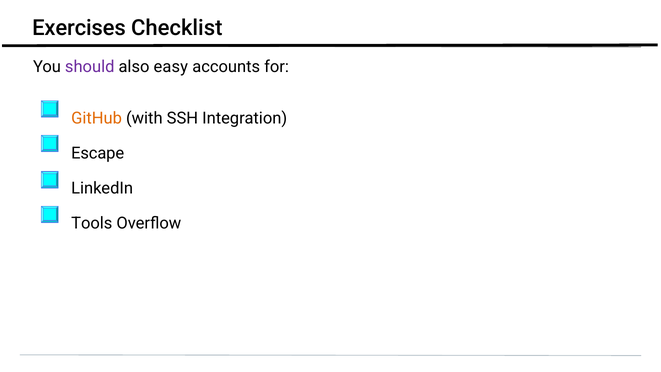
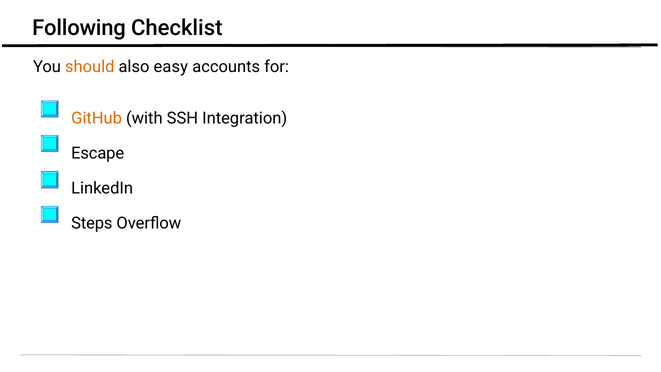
Exercises: Exercises -> Following (79, 28)
should colour: purple -> orange (90, 67)
Tools: Tools -> Steps (92, 223)
